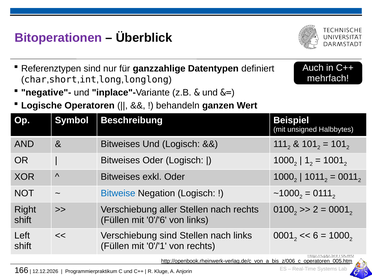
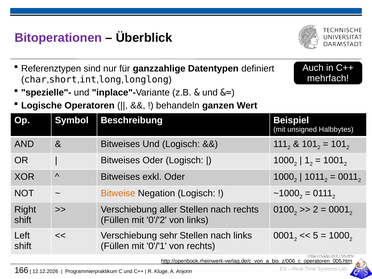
negative"-: negative"- -> spezielle"- (46, 93)
Bitweise colour: blue -> orange (118, 193)
0'/'6: 0'/'6 -> 0'/'2 (157, 220)
Verschiebung sind: sind -> sehr (168, 236)
6: 6 -> 5 (316, 236)
